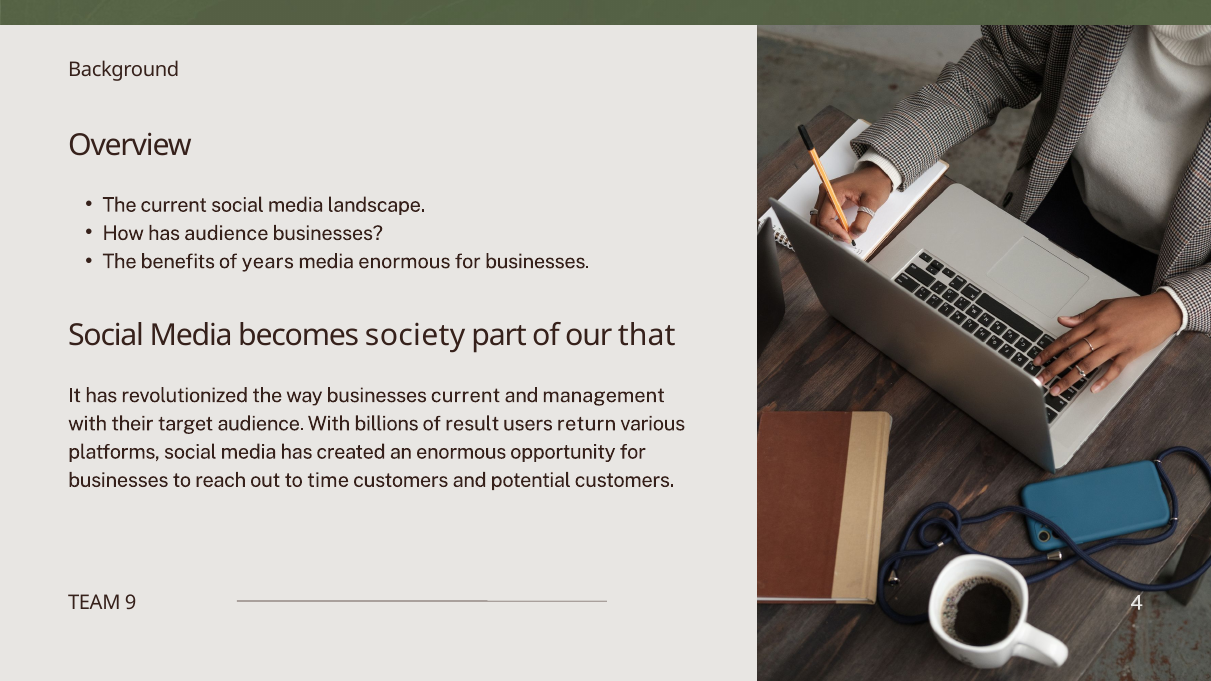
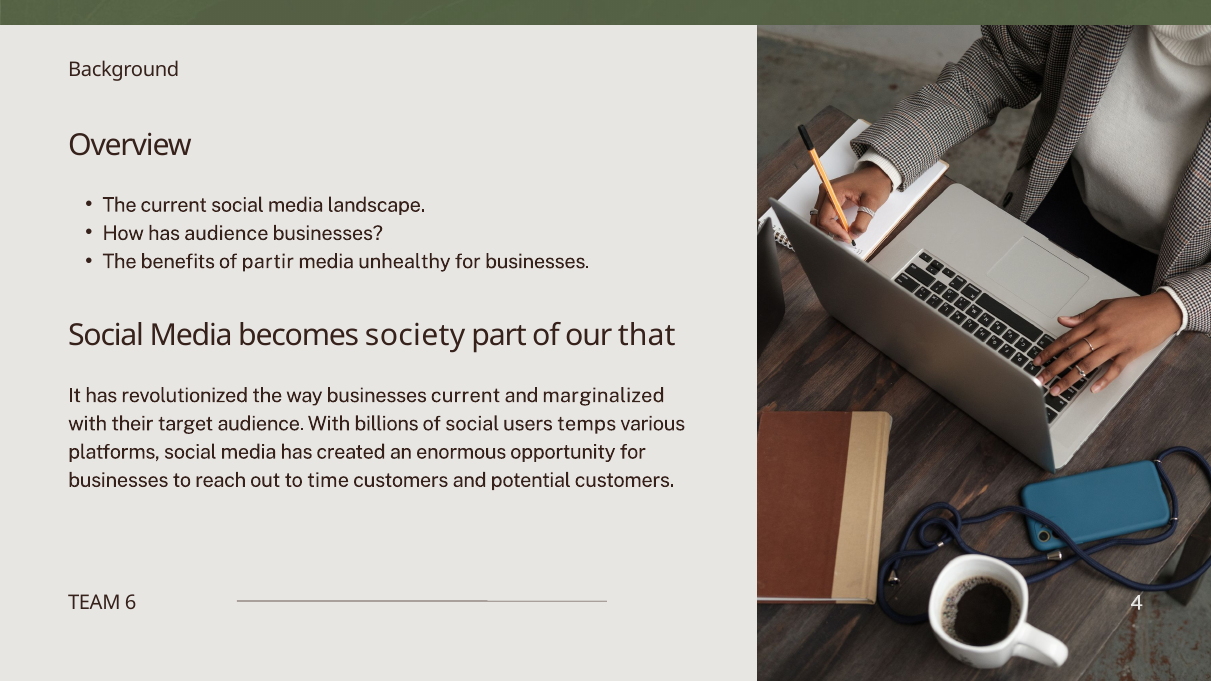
years: years -> partir (268, 262)
media enormous: enormous -> unhealthy (404, 262)
management: management -> marginalized (603, 396)
of result: result -> social (472, 424)
return: return -> temps (587, 424)
9: 9 -> 6 (131, 603)
